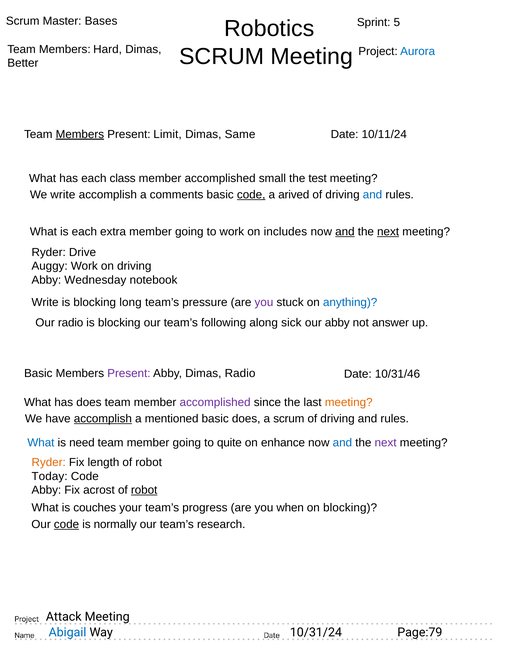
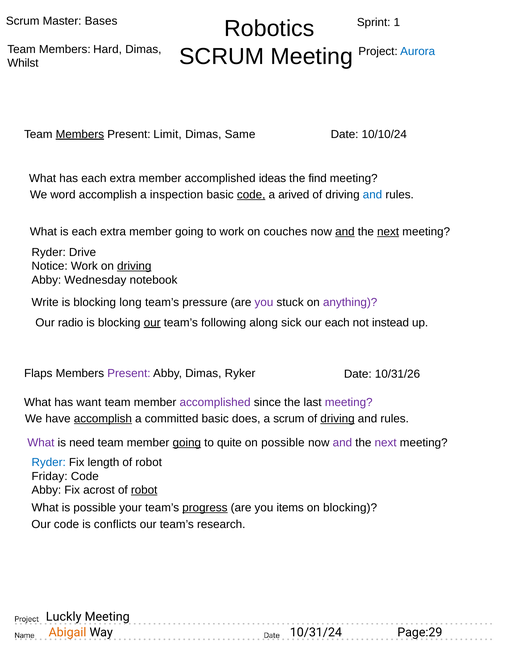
5: 5 -> 1 (397, 22)
Better: Better -> Whilst (23, 63)
10/11/24: 10/11/24 -> 10/10/24 (384, 135)
has each class: class -> extra (123, 179)
small: small -> ideas (272, 179)
test: test -> find (318, 179)
We write: write -> word (63, 195)
comments: comments -> inspection (177, 195)
includes: includes -> couches (285, 232)
Auggy: Auggy -> Notice (50, 267)
driving underline: none -> present (134, 267)
anything colour: blue -> purple (350, 303)
our underline: none -> present (152, 323)
our abby: abby -> each (337, 323)
answer: answer -> instead (391, 323)
Basic: Basic -> Flaps (38, 374)
Dimas Radio: Radio -> Ryker (240, 374)
10/31/46: 10/31/46 -> 10/31/26 (397, 375)
has does: does -> want (89, 403)
meeting colour: orange -> purple (349, 403)
mentioned: mentioned -> committed (172, 419)
driving underline: none -> present (338, 419)
What colour: blue -> purple (41, 443)
going underline: none -> present (187, 443)
on enhance: enhance -> possible (283, 443)
and colour: blue -> purple (342, 443)
Ryder colour: orange -> blue (49, 463)
Today: Today -> Friday (50, 477)
is couches: couches -> possible (95, 508)
progress underline: none -> present (205, 508)
when: when -> items (290, 508)
code underline: present -> none (66, 525)
normally: normally -> conflicts (115, 525)
Attack: Attack -> Luckly (64, 618)
Abigail colour: blue -> orange (68, 633)
Page:79: Page:79 -> Page:29 (420, 633)
